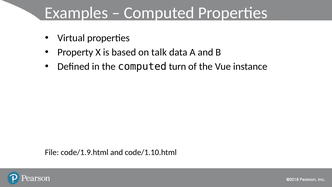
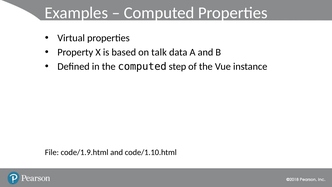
turn: turn -> step (177, 66)
